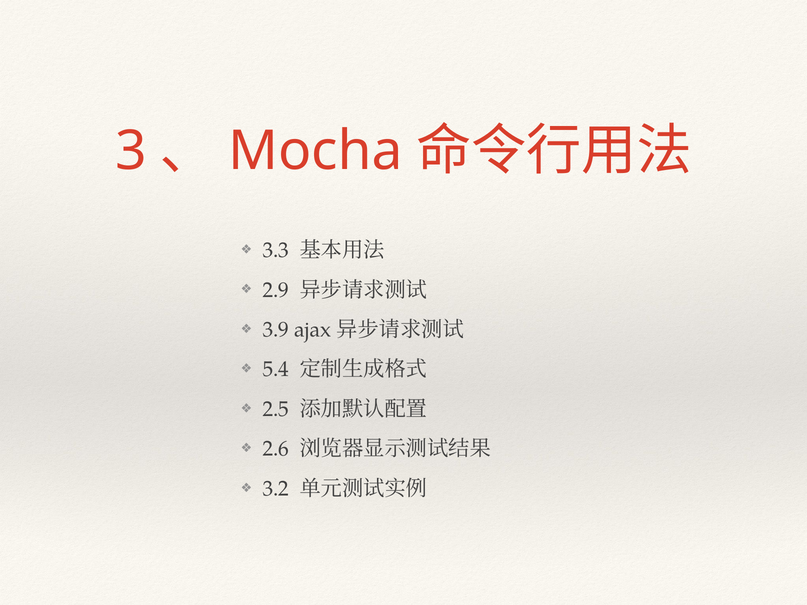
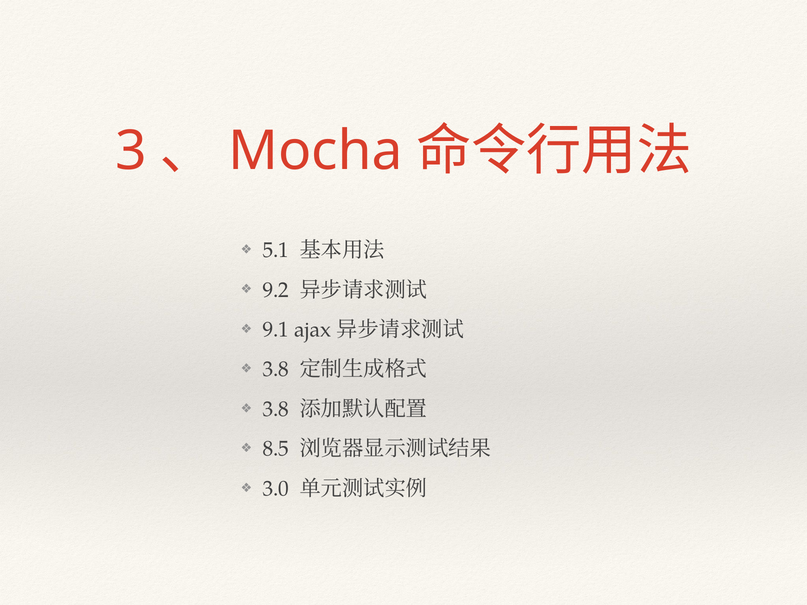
3.3: 3.3 -> 5.1 (276, 250)
2.9: 2.9 -> 9.2 (276, 290)
3.9: 3.9 -> 9.1 (276, 330)
5.4: 5.4 -> 3.8 (276, 370)
2.5: 2.5 -> 3.8 (276, 409)
2.6: 2.6 -> 8.5 (276, 449)
3.2: 3.2 -> 3.0 (276, 489)
